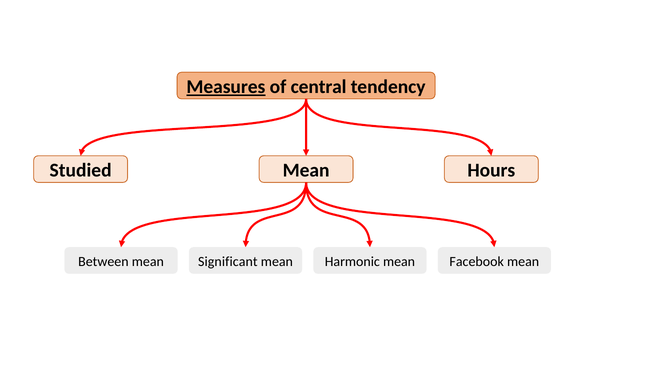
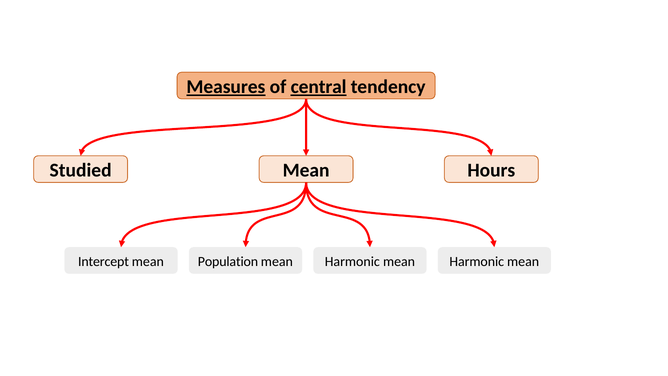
central underline: none -> present (319, 87)
Between: Between -> Intercept (103, 261)
Significant: Significant -> Population (228, 261)
mean Facebook: Facebook -> Harmonic (477, 261)
